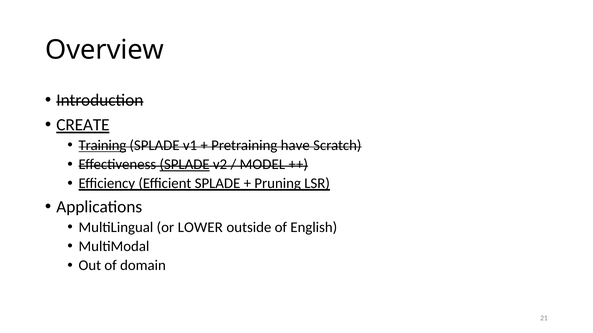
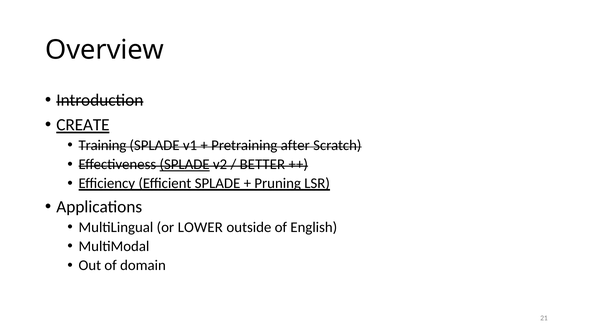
Training underline: present -> none (102, 146)
have: have -> after (295, 146)
MODEL: MODEL -> BETTER (262, 165)
